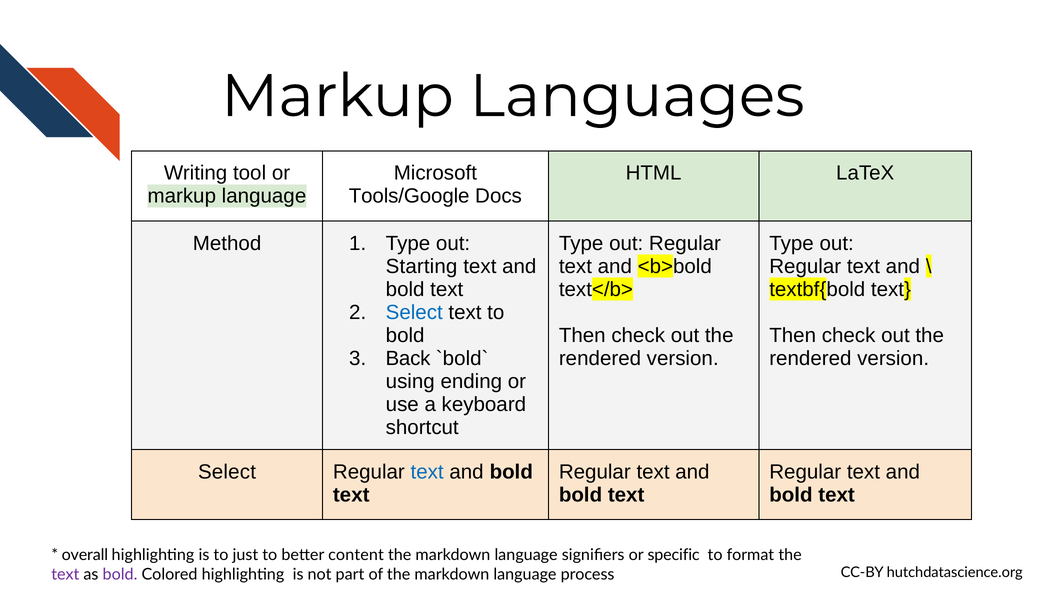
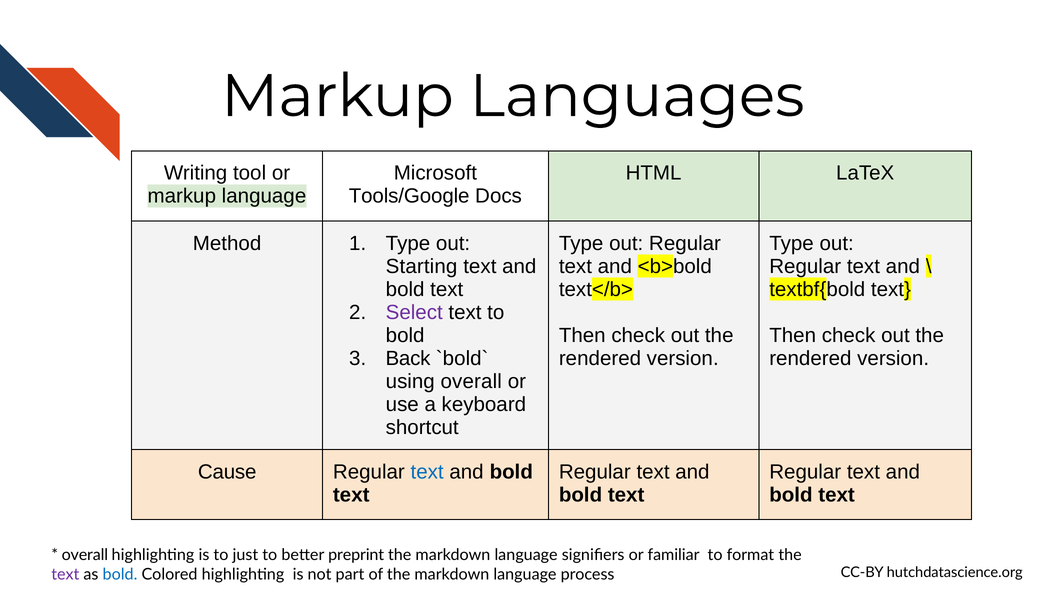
Select colour: blue -> purple (414, 313)
using ending: ending -> overall (471, 382)
Select: Select -> Cause (227, 472)
content: content -> preprint (356, 555)
specific: specific -> familiar (674, 555)
bold colour: purple -> blue (120, 575)
